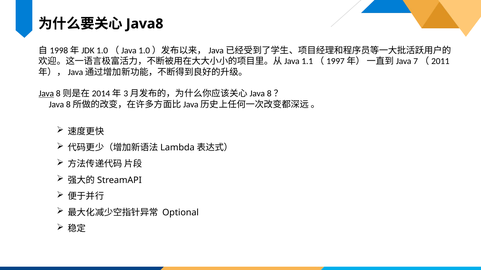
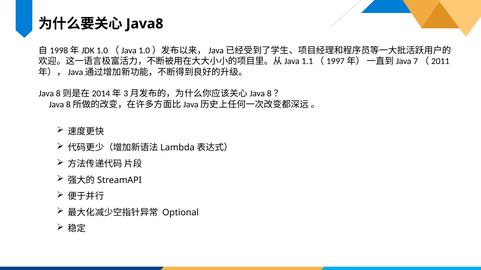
Java underline: present -> none (46, 94)
